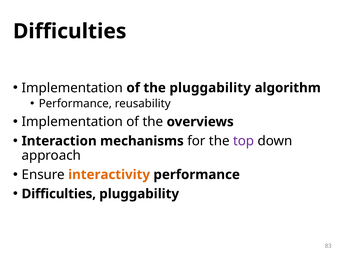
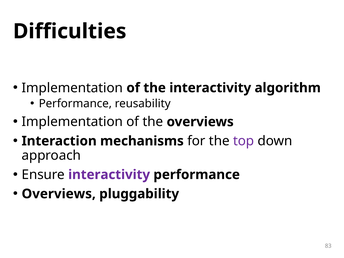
the pluggability: pluggability -> interactivity (210, 88)
interactivity colour: orange -> purple (109, 175)
Difficulties: Difficulties -> Overviews (59, 194)
